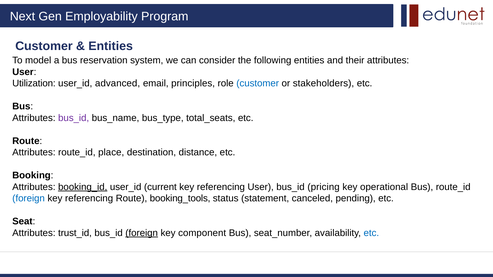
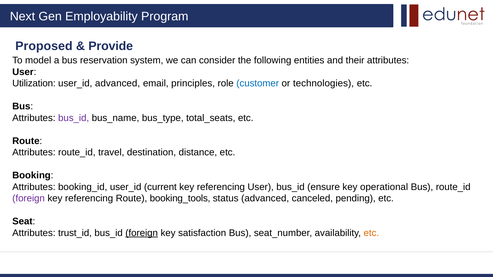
Customer: Customer -> Proposed (44, 46)
Entities: Entities -> Provide (111, 46)
stakeholders: stakeholders -> technologies (323, 84)
place: place -> travel (111, 153)
booking_id underline: present -> none (83, 187)
pricing: pricing -> ensure (324, 187)
foreign colour: blue -> purple (29, 199)
status statement: statement -> advanced (265, 199)
component: component -> satisfaction (202, 233)
etc colour: blue -> orange (371, 233)
